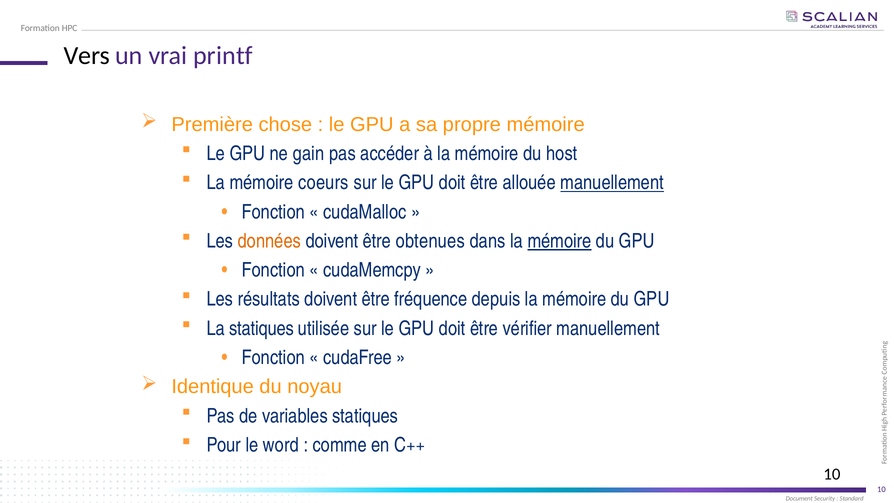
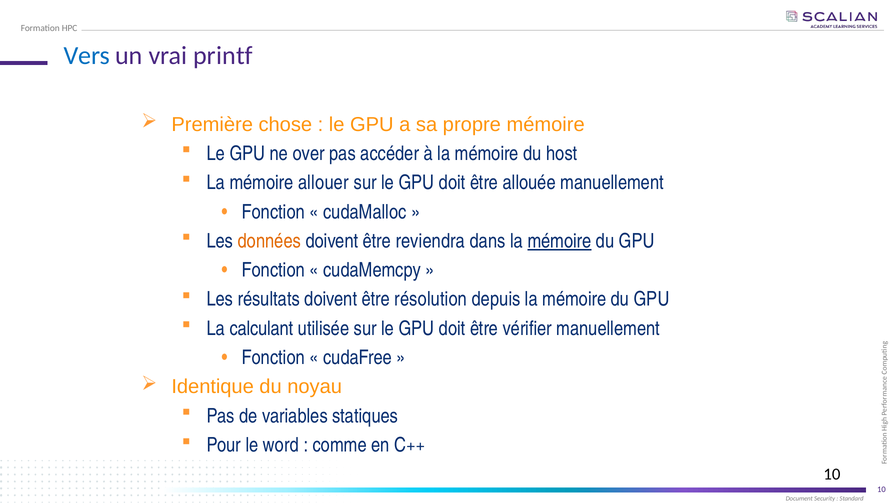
Vers colour: black -> blue (87, 55)
gain: gain -> over (309, 154)
coeurs: coeurs -> allouer (323, 183)
manuellement underline: present -> none (612, 183)
obtenues: obtenues -> reviendra (430, 241)
fréquence: fréquence -> résolution (431, 299)
La statiques: statiques -> calculant (262, 328)
